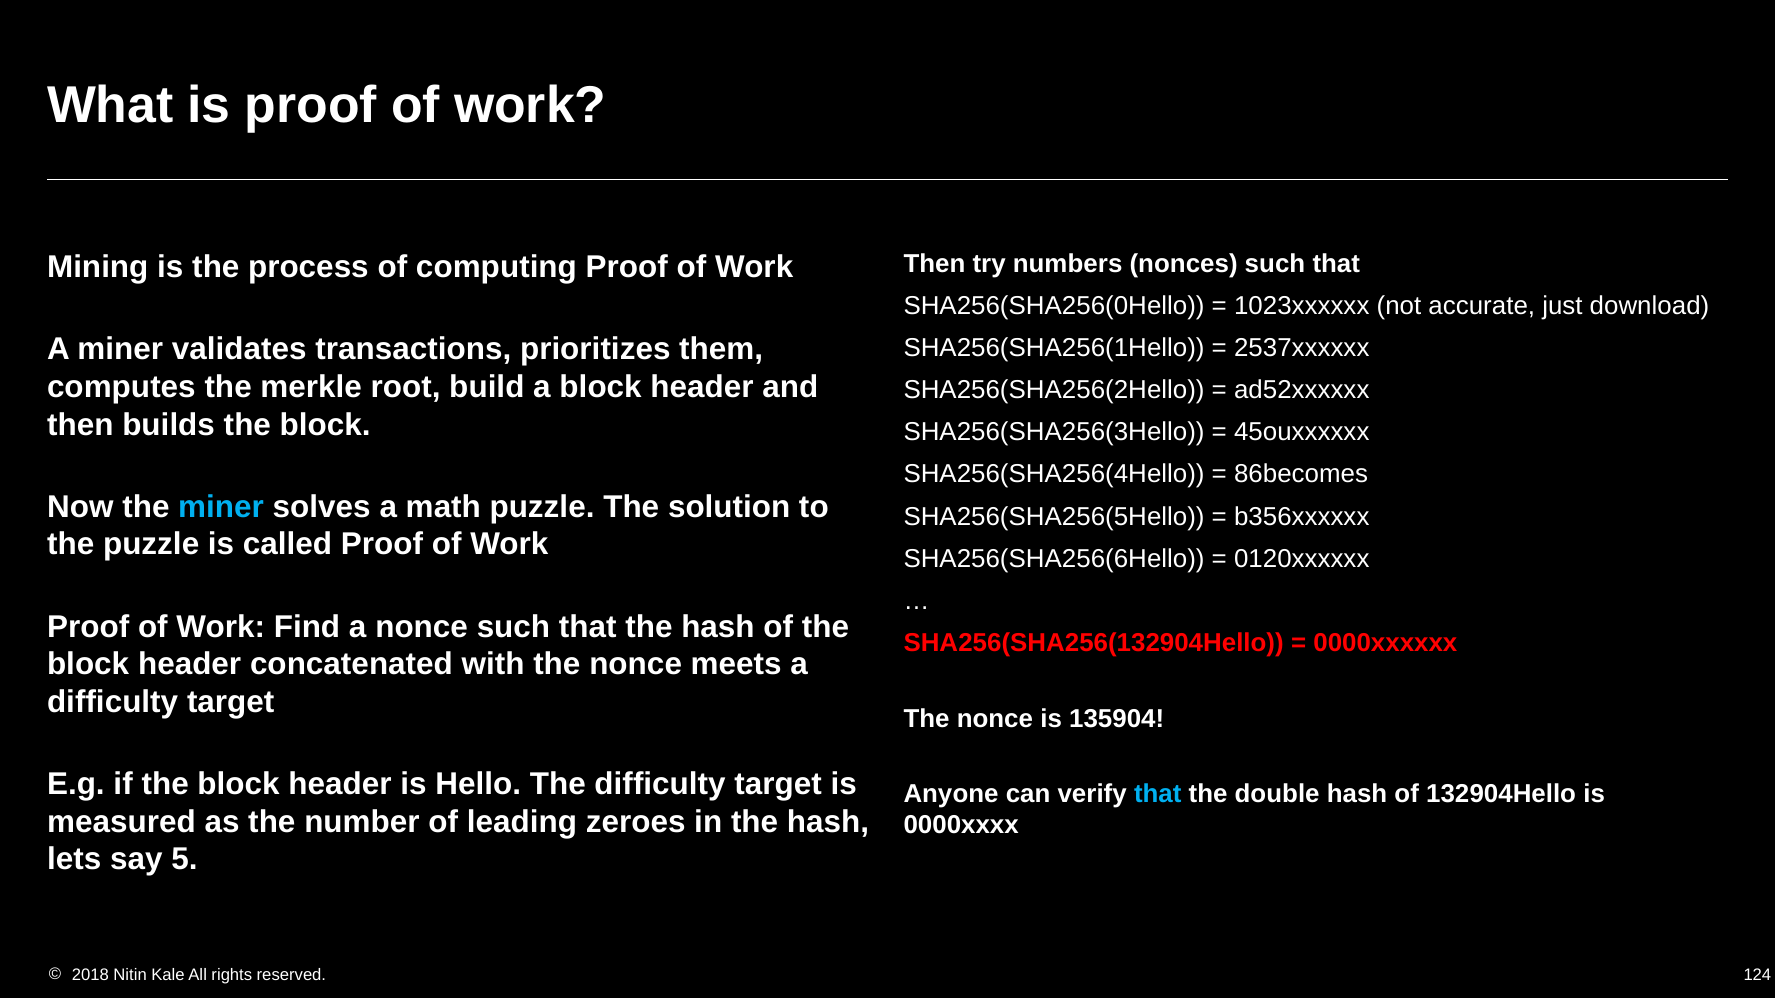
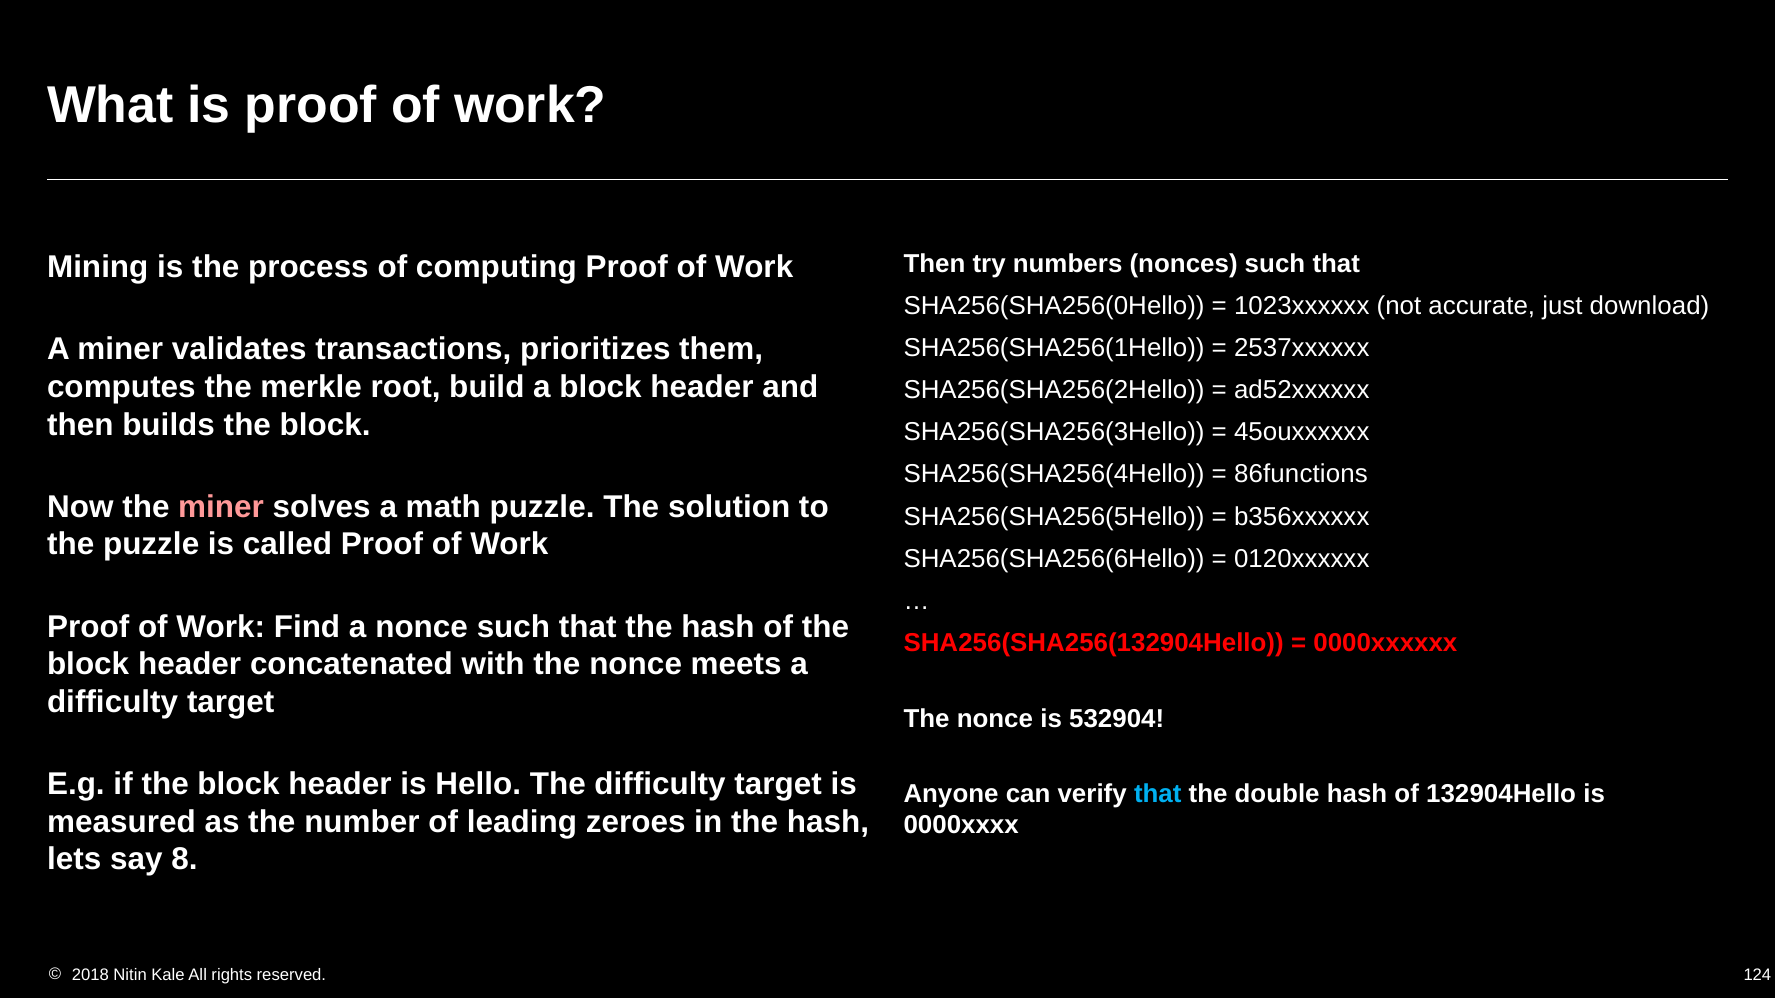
86becomes: 86becomes -> 86functions (1301, 475)
miner colour: light blue -> pink (221, 507)
135904: 135904 -> 532904 (1117, 719)
5: 5 -> 8 (184, 860)
